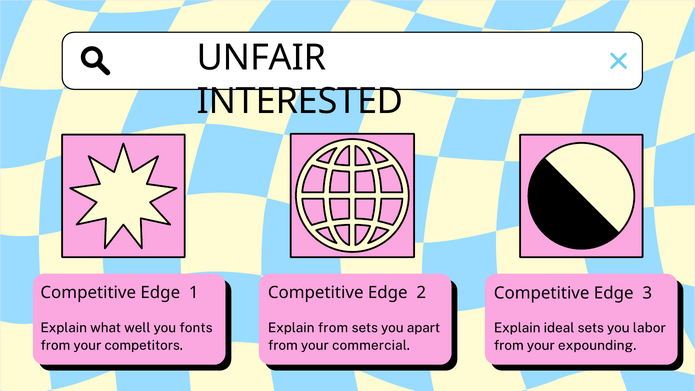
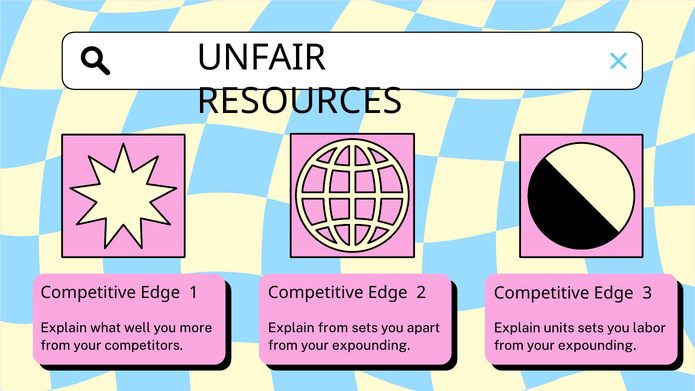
INTERESTED: INTERESTED -> RESOURCES (300, 101)
fonts: fonts -> more (196, 328)
ideal: ideal -> units (559, 328)
commercial: commercial -> expounding (371, 345)
